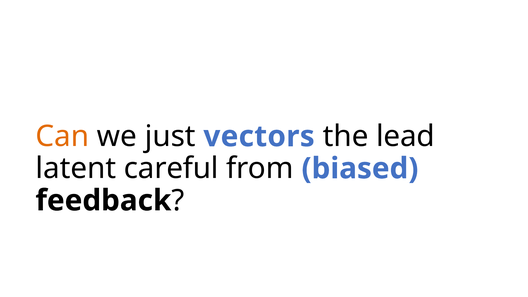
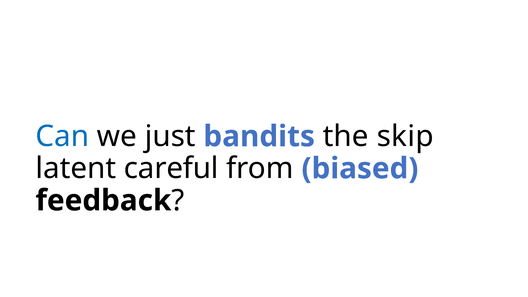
Can colour: orange -> blue (62, 136)
vectors: vectors -> bandits (259, 136)
lead: lead -> skip (405, 136)
